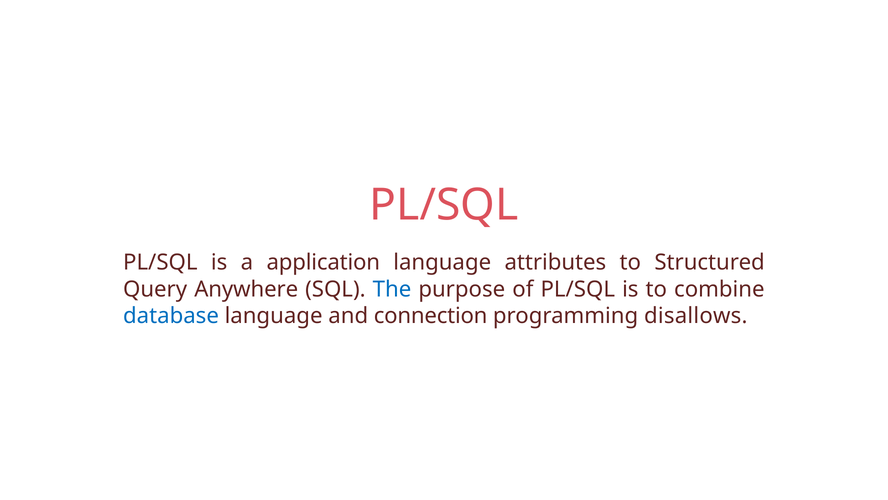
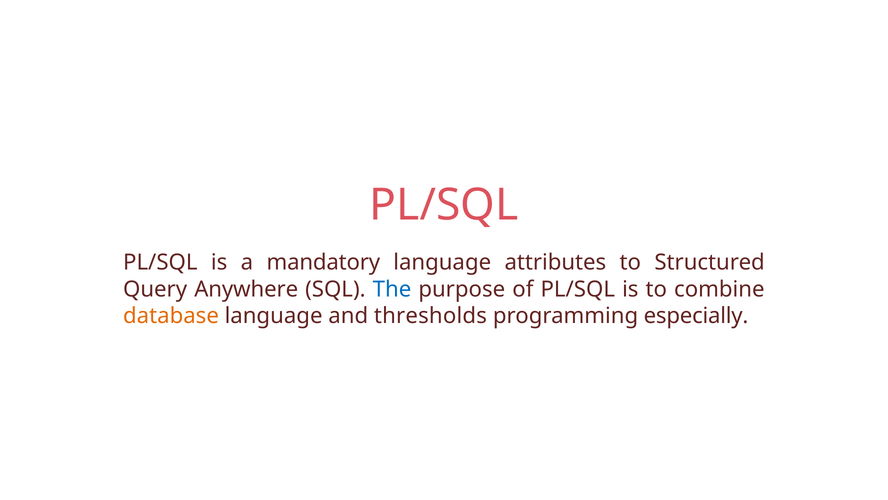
application: application -> mandatory (323, 262)
database colour: blue -> orange (171, 316)
connection: connection -> thresholds (430, 316)
disallows: disallows -> especially (696, 316)
